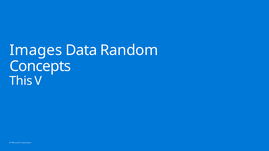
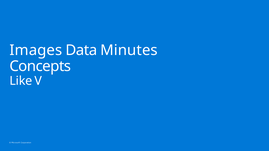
Random: Random -> Minutes (129, 50)
This: This -> Like (21, 81)
